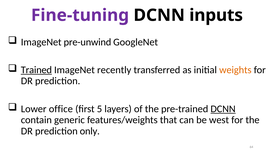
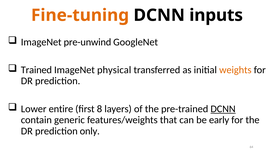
Fine-tuning colour: purple -> orange (80, 15)
Trained underline: present -> none (36, 70)
recently: recently -> physical (114, 70)
office: office -> entire (61, 109)
5: 5 -> 8 (99, 109)
west: west -> early (219, 120)
